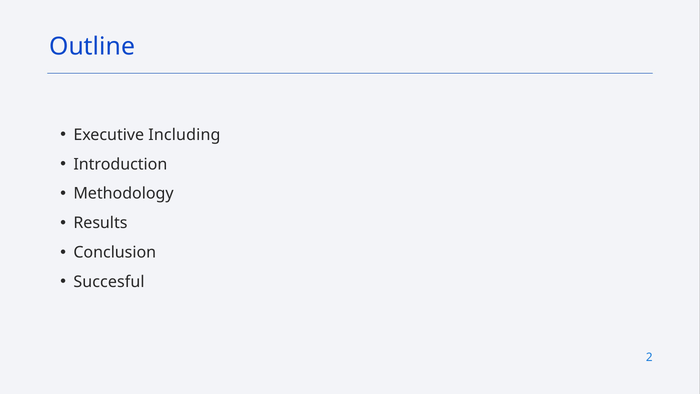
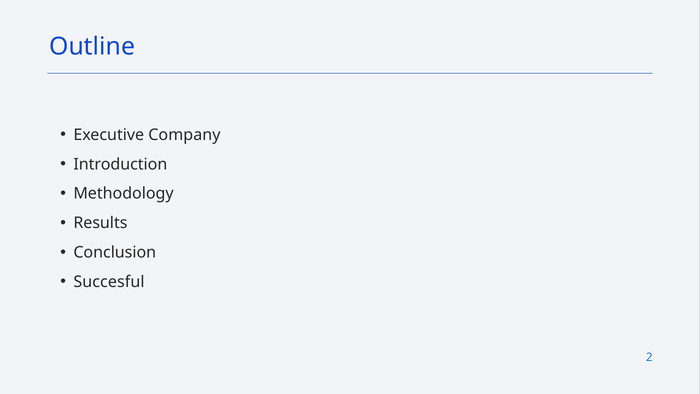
Including: Including -> Company (184, 135)
